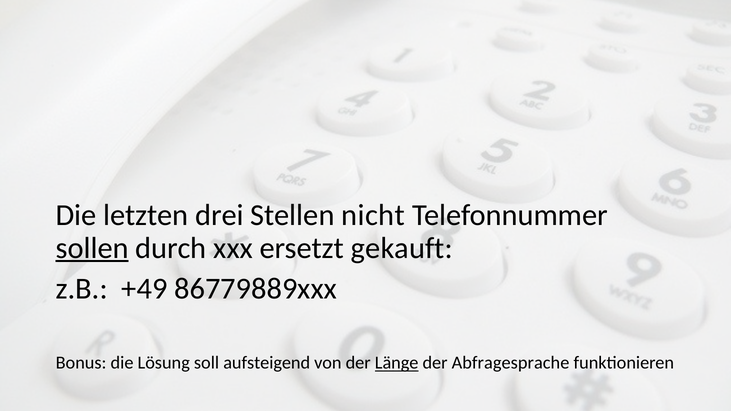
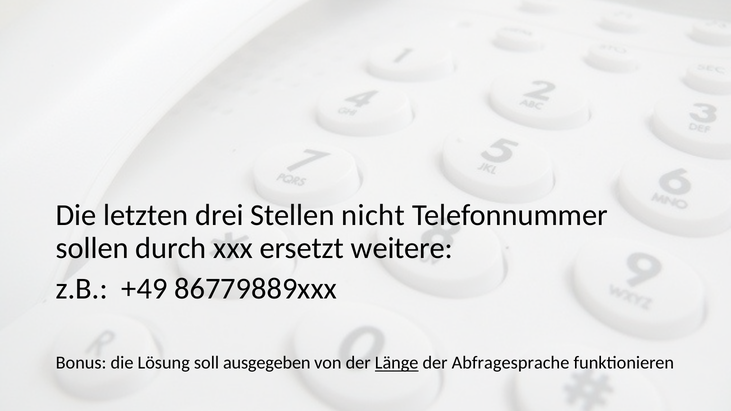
sollen underline: present -> none (92, 248)
gekauft: gekauft -> weitere (402, 248)
aufsteigend: aufsteigend -> ausgegeben (267, 363)
